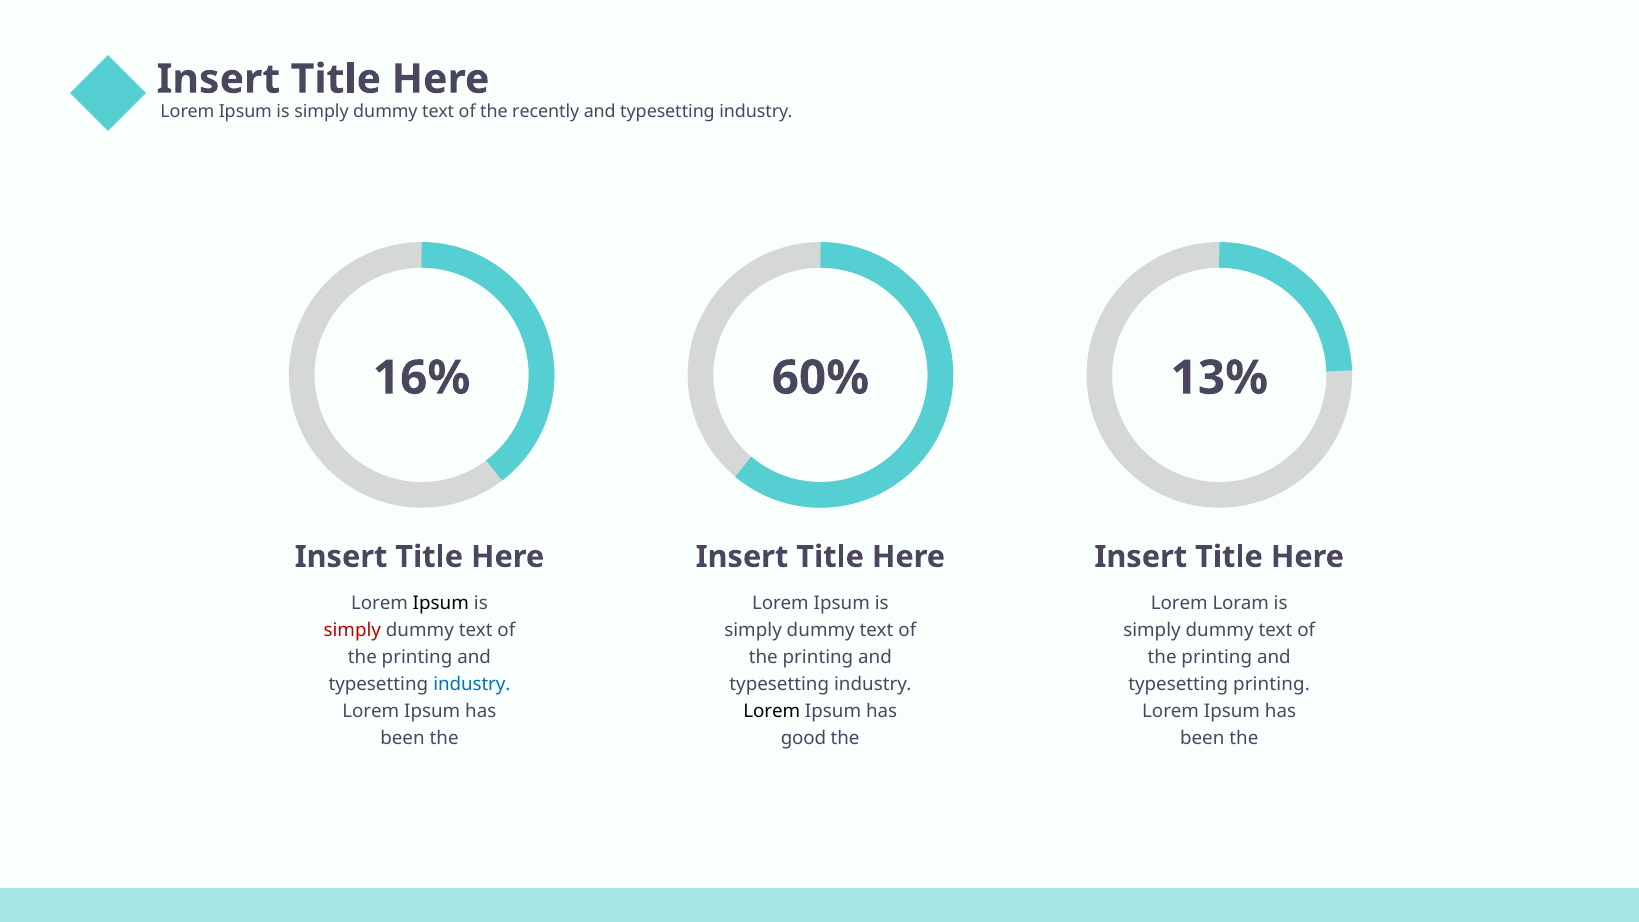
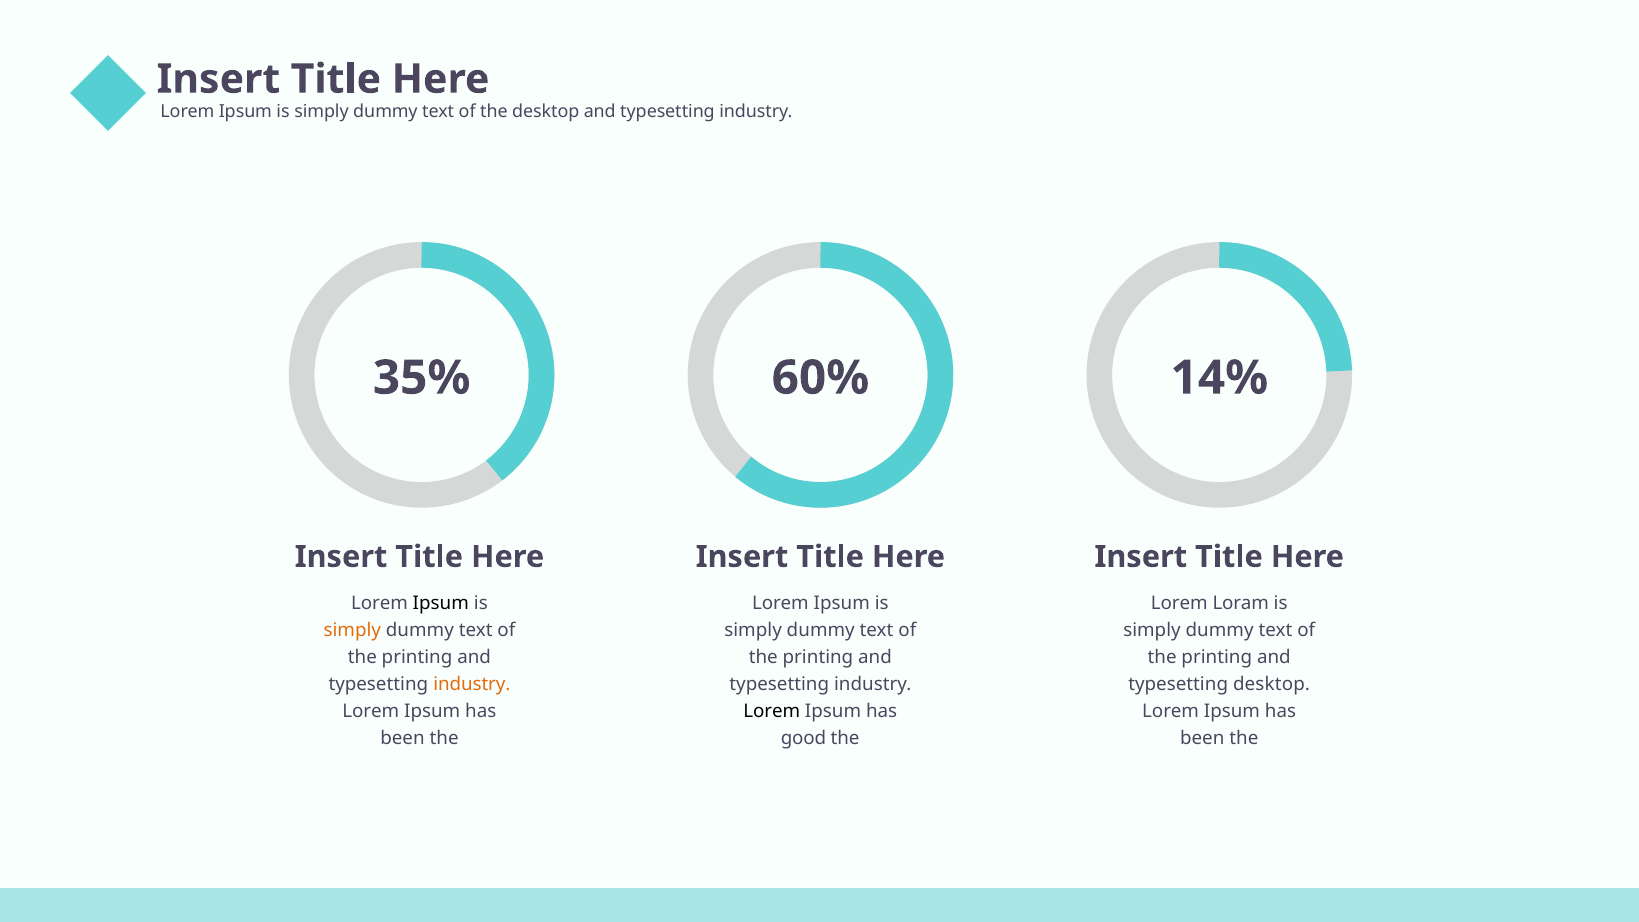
the recently: recently -> desktop (546, 112)
16%: 16% -> 35% (422, 378)
13%: 13% -> 14% (1219, 378)
simply colour: red -> orange (352, 630)
industry colour: blue -> orange (472, 684)
typesetting printing: printing -> desktop (1272, 684)
